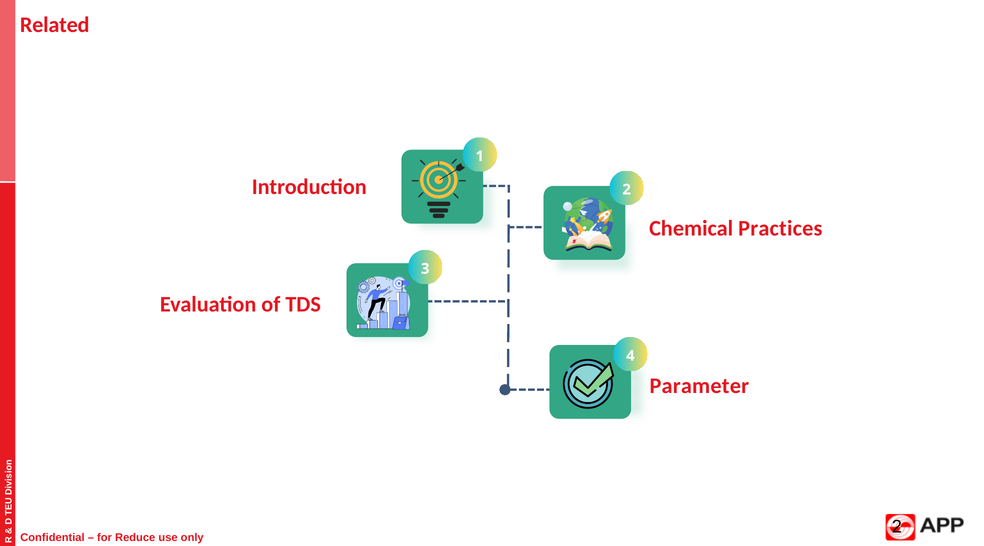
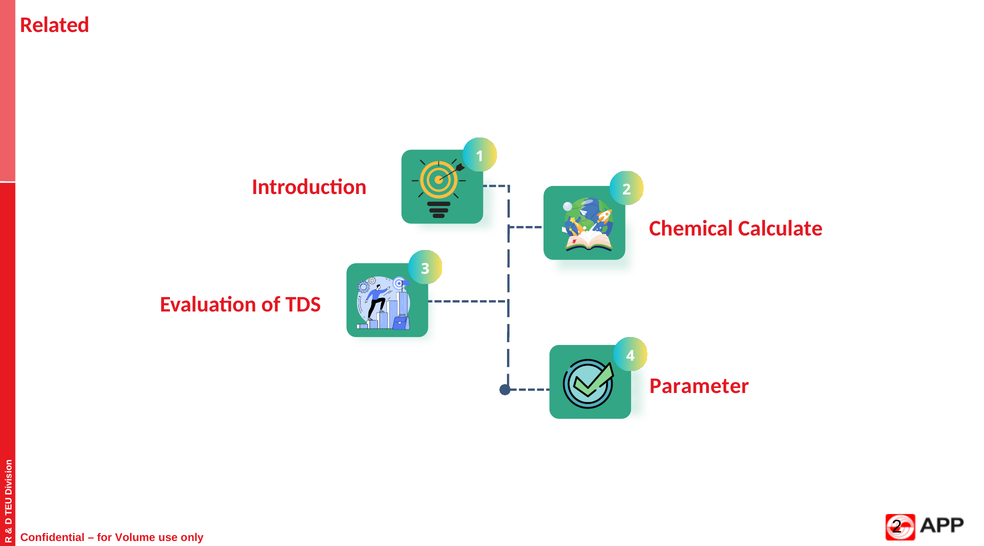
Practices: Practices -> Calculate (780, 229)
Reduce: Reduce -> Volume (135, 538)
